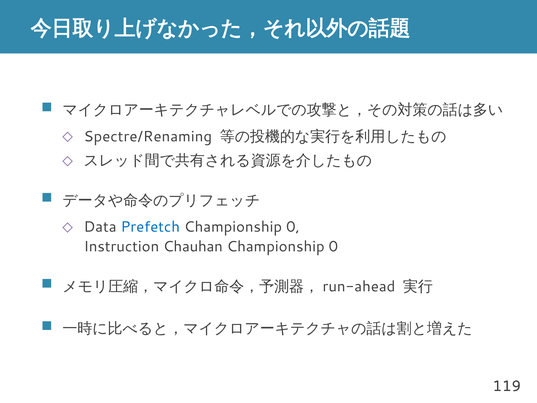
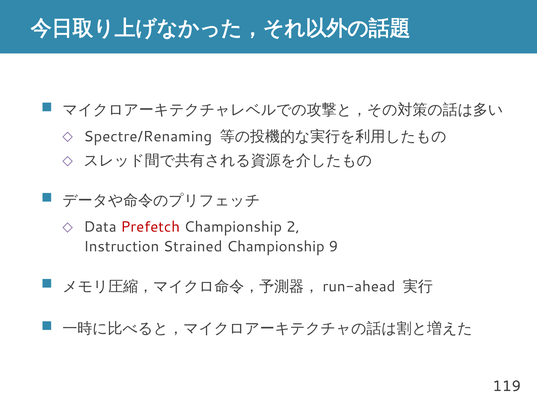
Prefetch colour: blue -> red (150, 227)
0: 0 -> 2 (293, 227)
Chauhan: Chauhan -> Strained (193, 246)
0: 0 -> 9 (333, 246)
